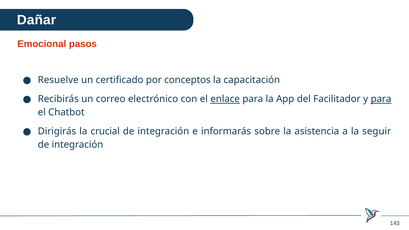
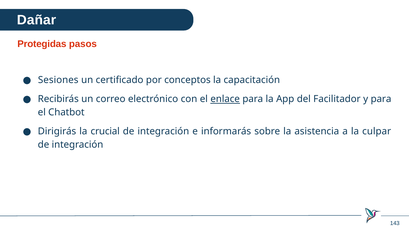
Emocional: Emocional -> Protegidas (42, 44)
Resuelve: Resuelve -> Sesiones (58, 80)
para underline: present -> none (381, 99)
seguir: seguir -> culpar (377, 131)
